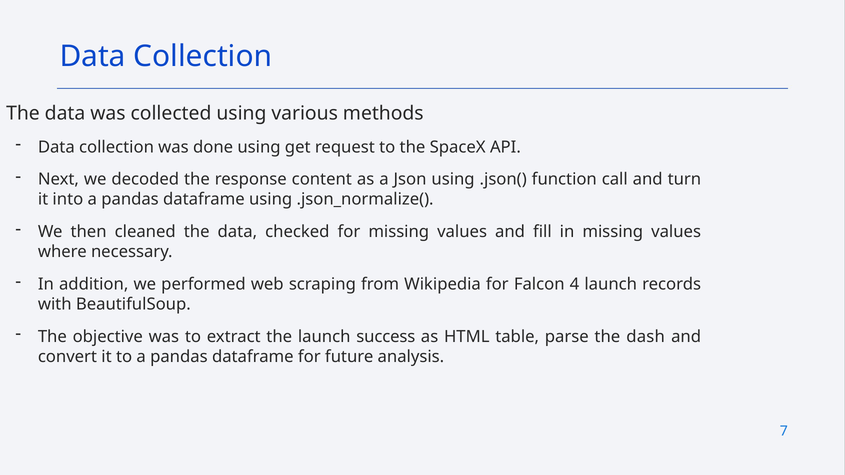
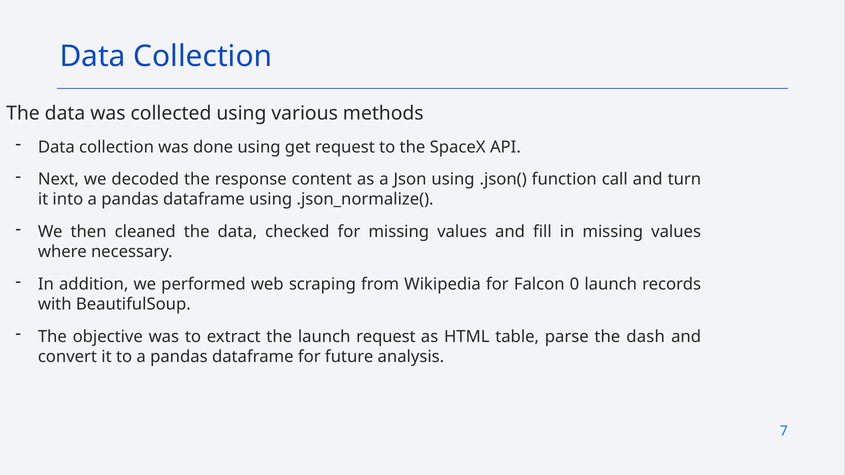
4: 4 -> 0 (574, 284)
launch success: success -> request (386, 337)
